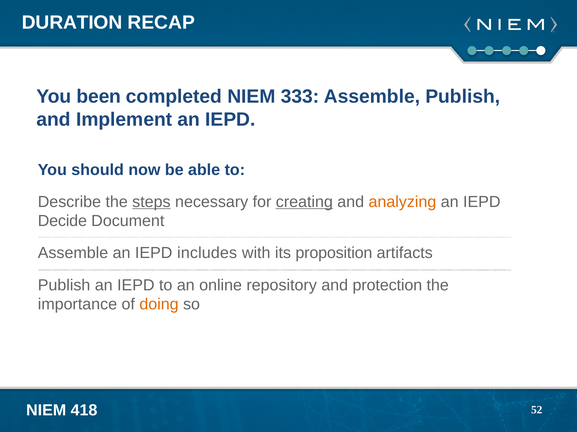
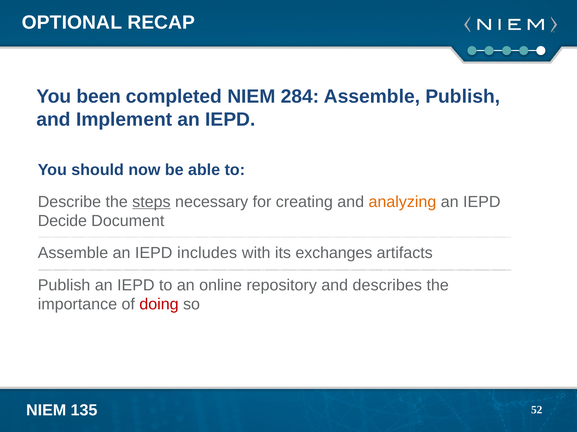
DURATION: DURATION -> OPTIONAL (72, 22)
333: 333 -> 284 (300, 97)
creating underline: present -> none (304, 202)
proposition: proposition -> exchanges (334, 253)
protection: protection -> describes (387, 286)
doing colour: orange -> red (159, 305)
418: 418 -> 135 (84, 411)
